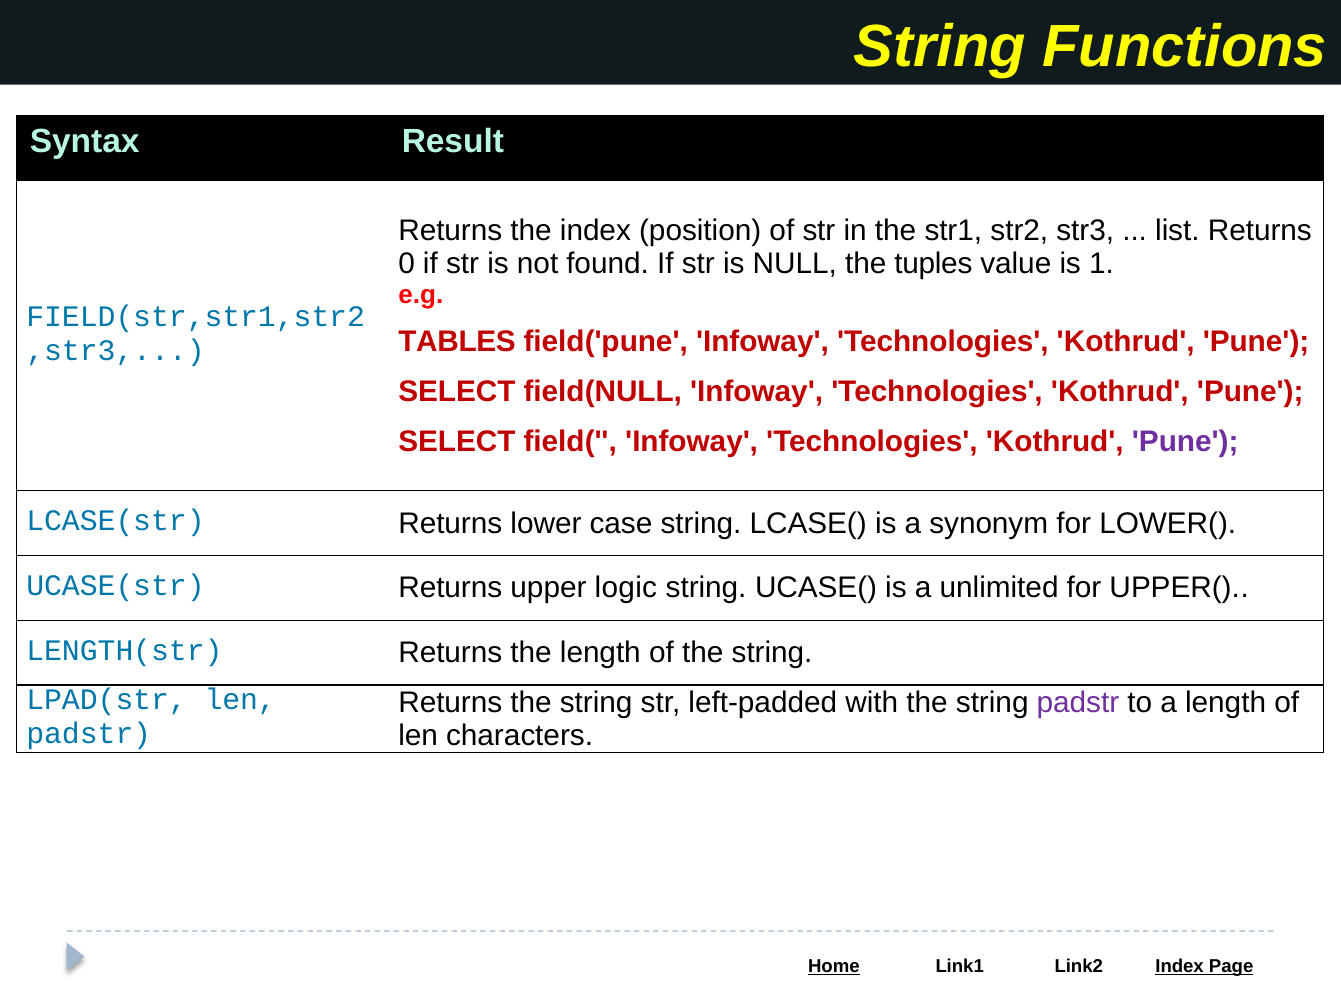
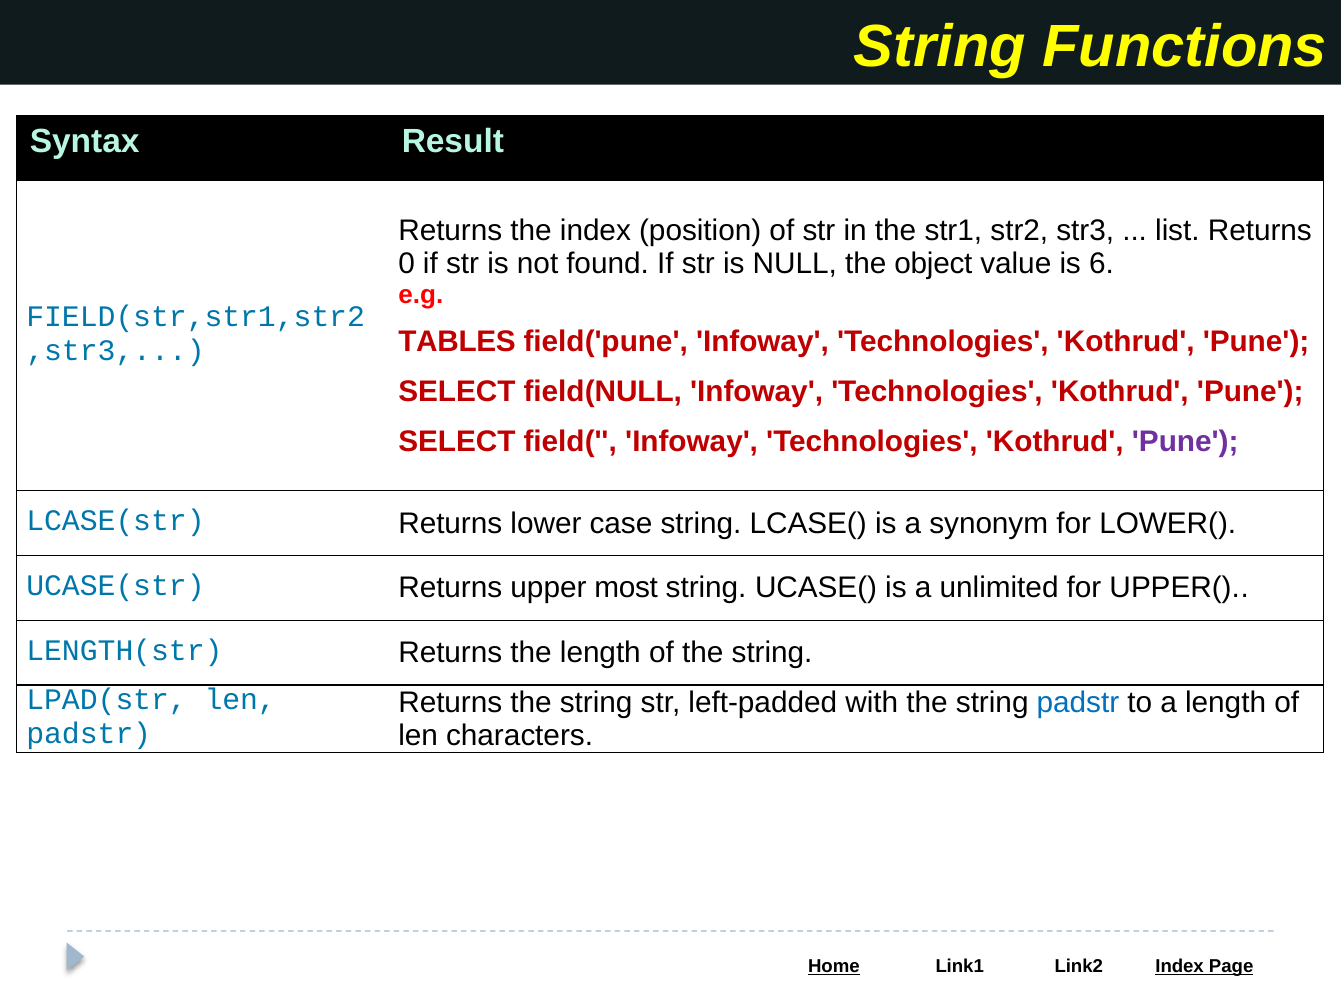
tuples: tuples -> object (933, 263)
1: 1 -> 6 (1102, 263)
logic: logic -> most (626, 589)
padstr colour: purple -> blue (1078, 703)
